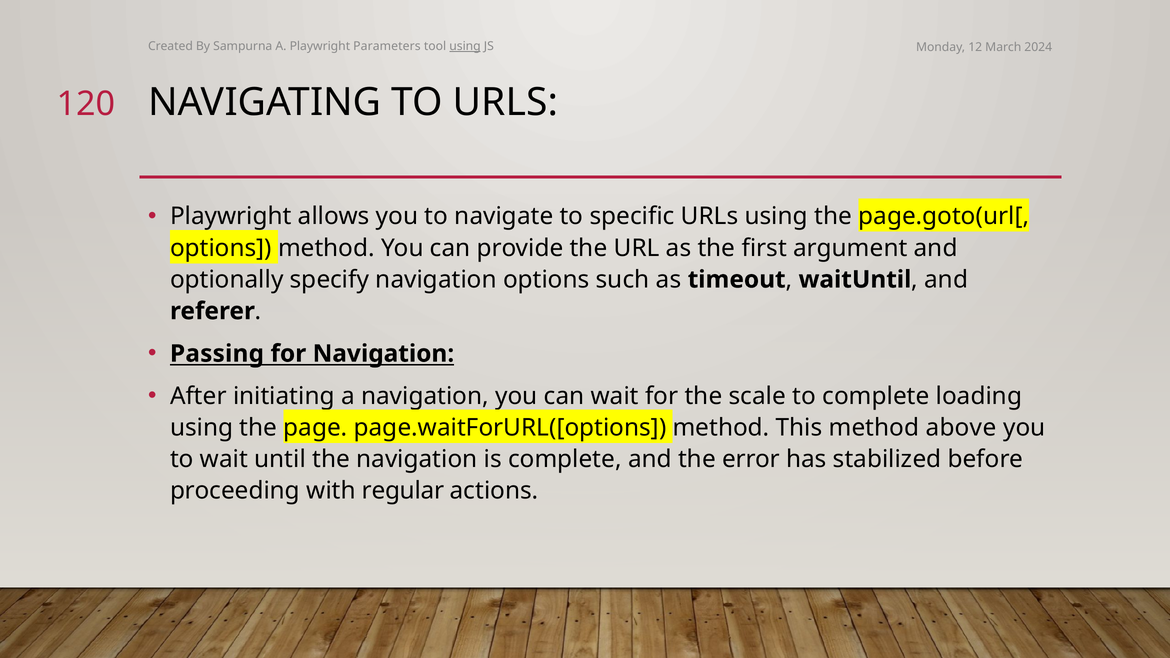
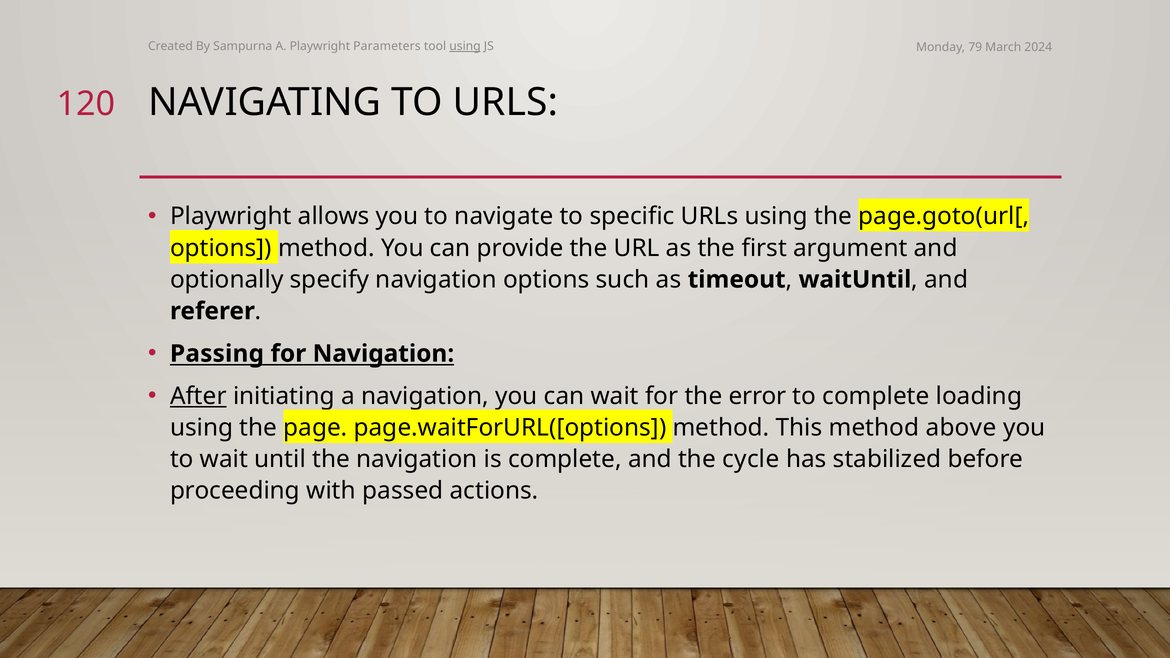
12: 12 -> 79 (975, 47)
After underline: none -> present (198, 396)
scale: scale -> error (758, 396)
error: error -> cycle (751, 459)
regular: regular -> passed (403, 491)
